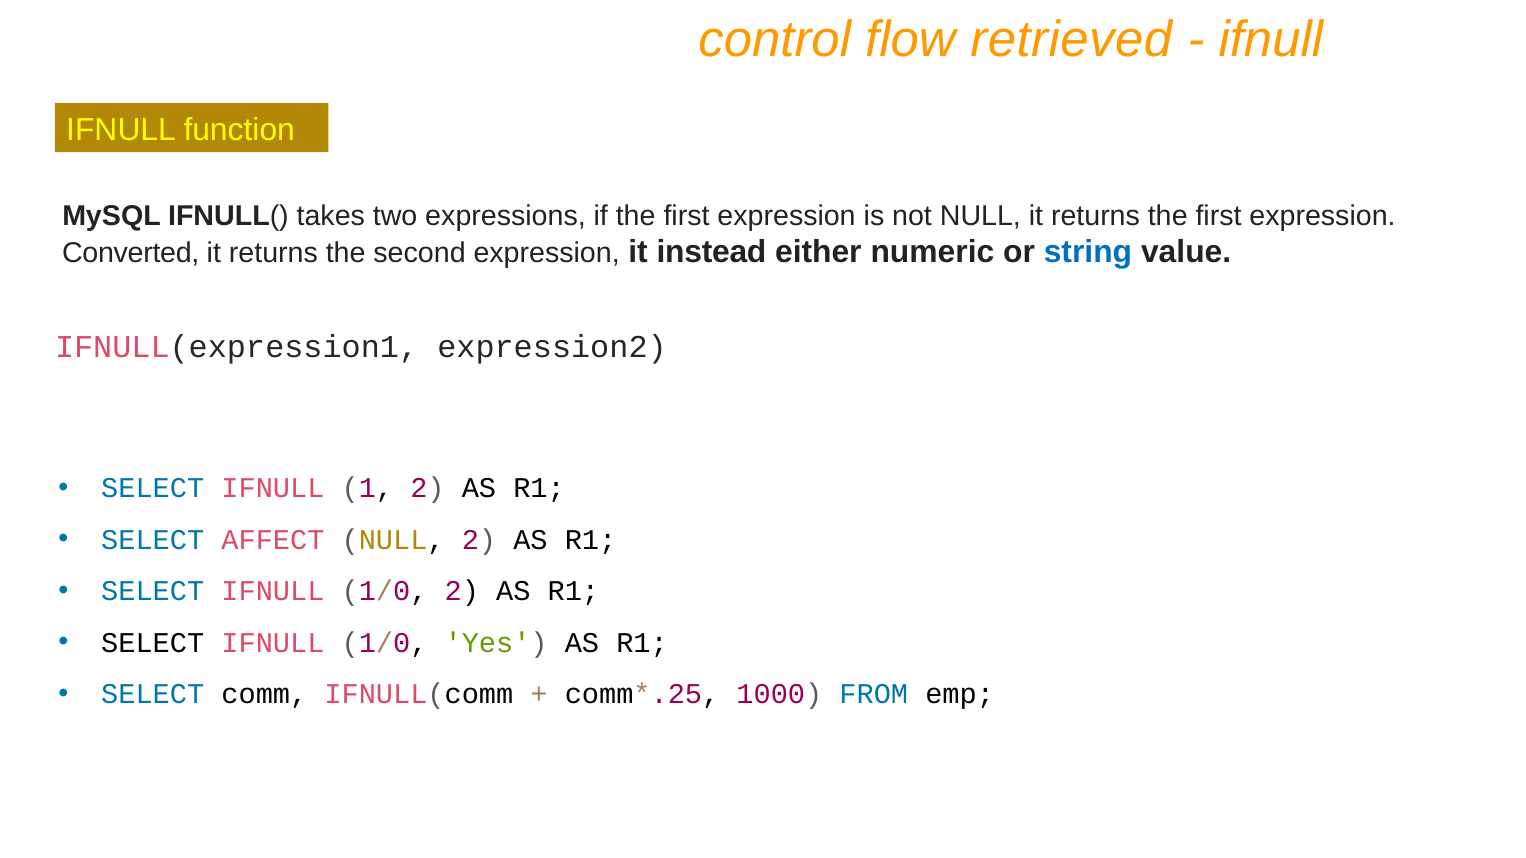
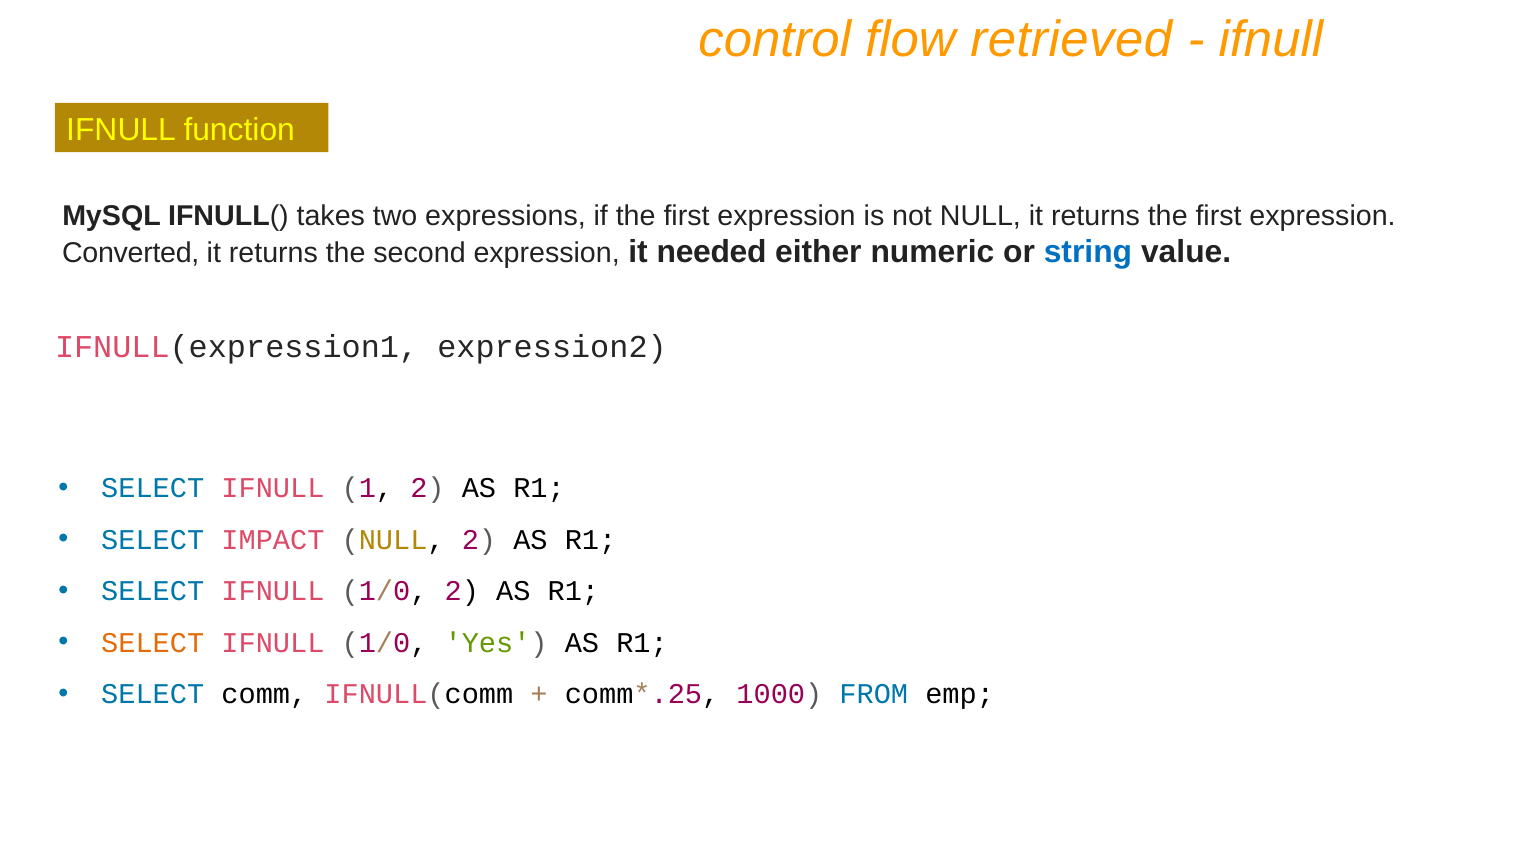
instead: instead -> needed (712, 253)
AFFECT: AFFECT -> IMPACT (273, 540)
SELECT colour: black -> orange (153, 643)
